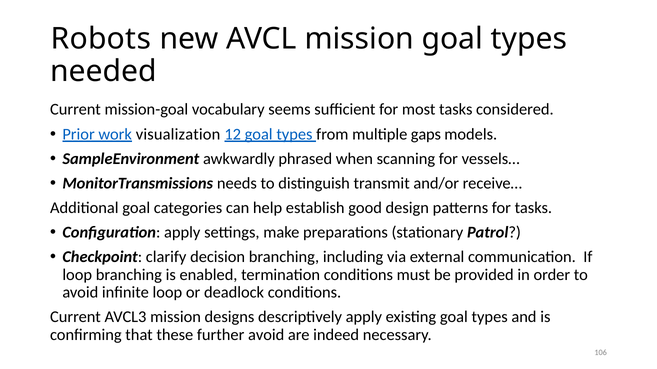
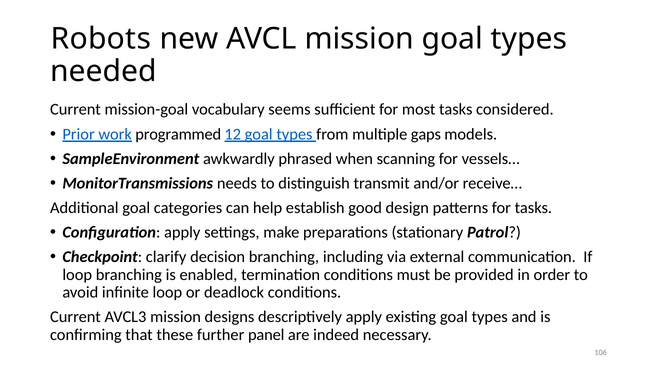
visualization: visualization -> programmed (178, 134)
further avoid: avoid -> panel (266, 335)
